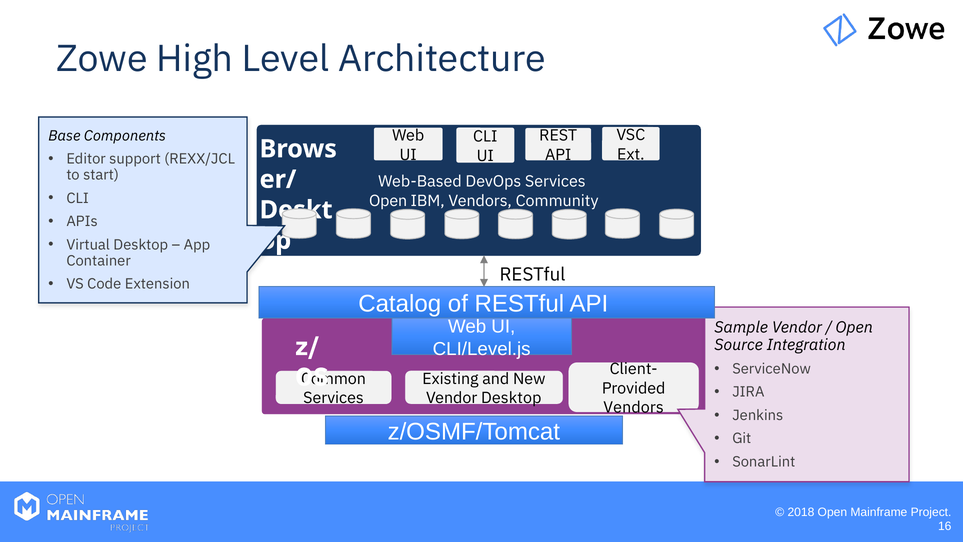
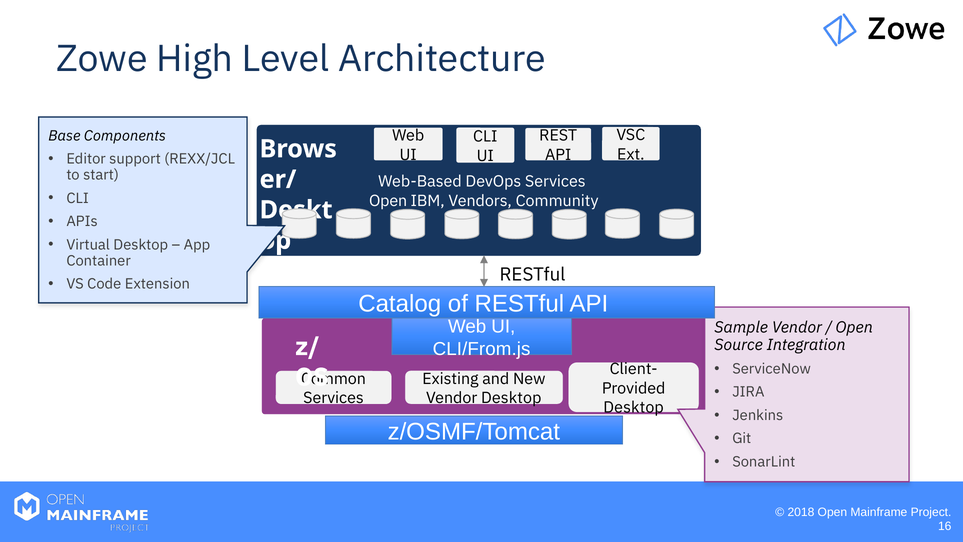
CLI/Level.js: CLI/Level.js -> CLI/From.js (482, 349)
Vendors: Vendors -> Desktop (634, 407)
